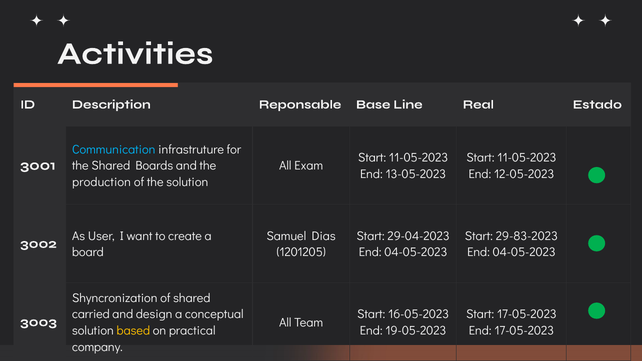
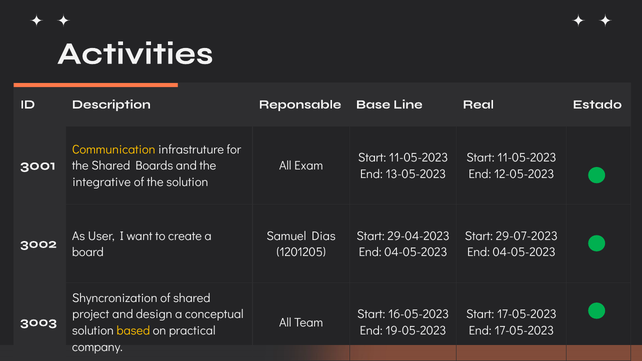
Communication colour: light blue -> yellow (114, 150)
production: production -> integrative (102, 182)
29-83-2023: 29-83-2023 -> 29-07-2023 (527, 236)
carried: carried -> project (91, 314)
